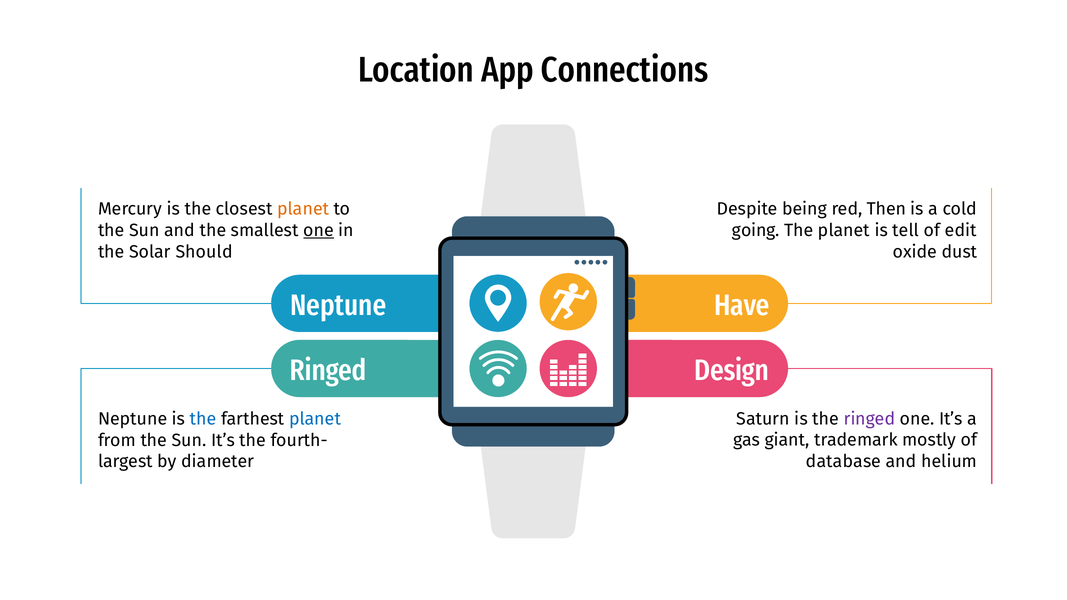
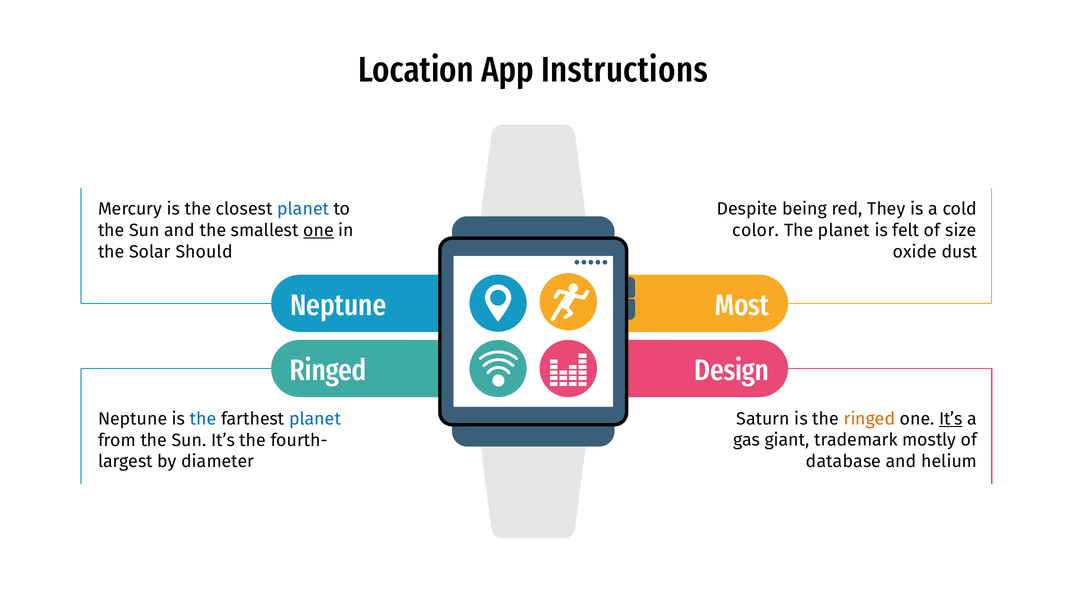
Connections: Connections -> Instructions (624, 70)
planet colour: orange -> blue (303, 209)
Then: Then -> They (886, 209)
going: going -> color (756, 231)
tell: tell -> felt (906, 231)
edit: edit -> size (961, 231)
Have: Have -> Most (742, 305)
ringed colour: purple -> orange (869, 419)
It’s underline: none -> present (951, 419)
